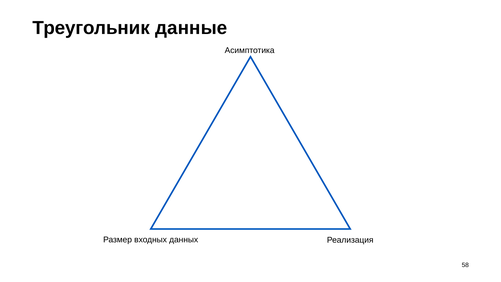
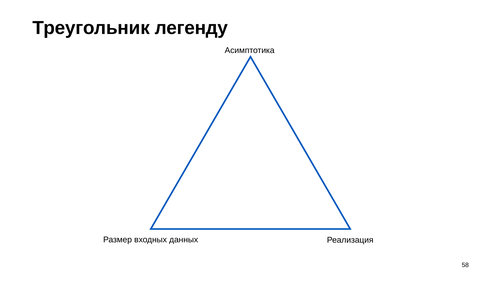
данные: данные -> легенду (191, 28)
